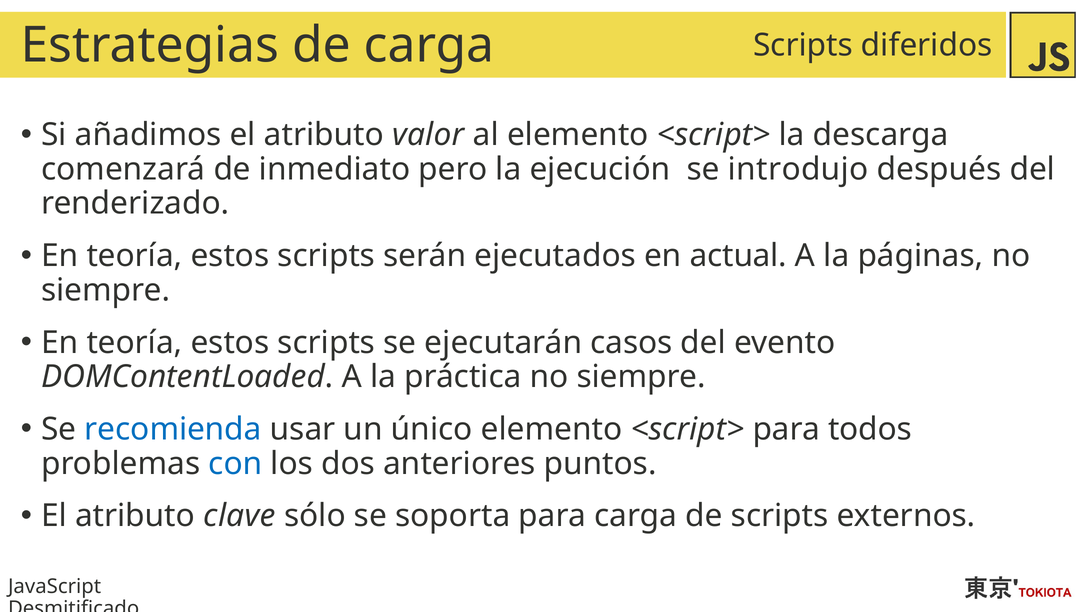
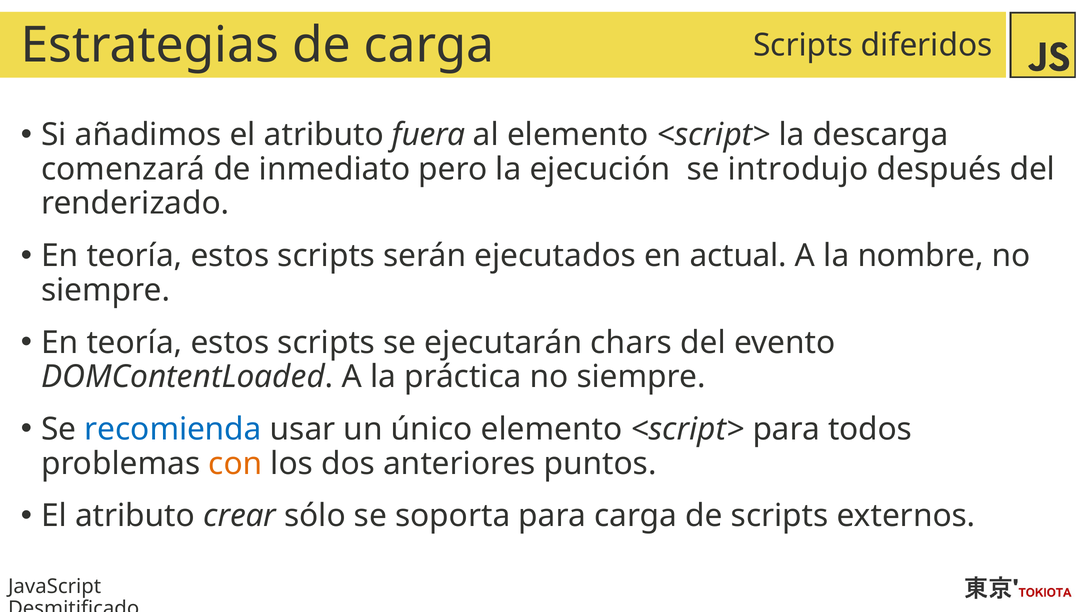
valor: valor -> fuera (429, 135)
páginas: páginas -> nombre (921, 256)
casos: casos -> chars (631, 342)
con colour: blue -> orange (235, 463)
clave: clave -> crear (240, 515)
